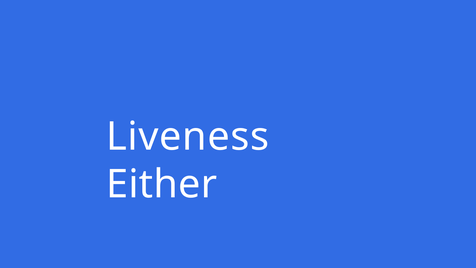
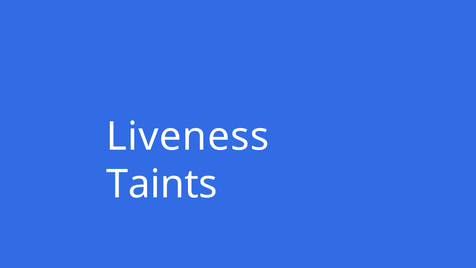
Either: Either -> Taints (162, 184)
